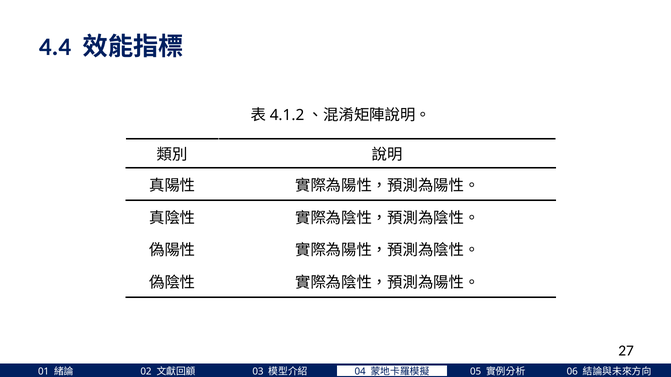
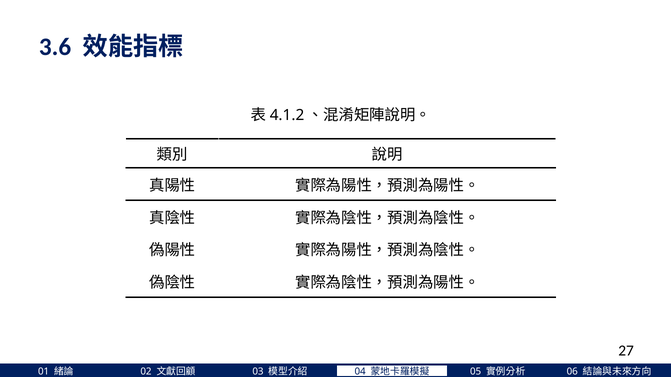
4.4: 4.4 -> 3.6 (55, 47)
